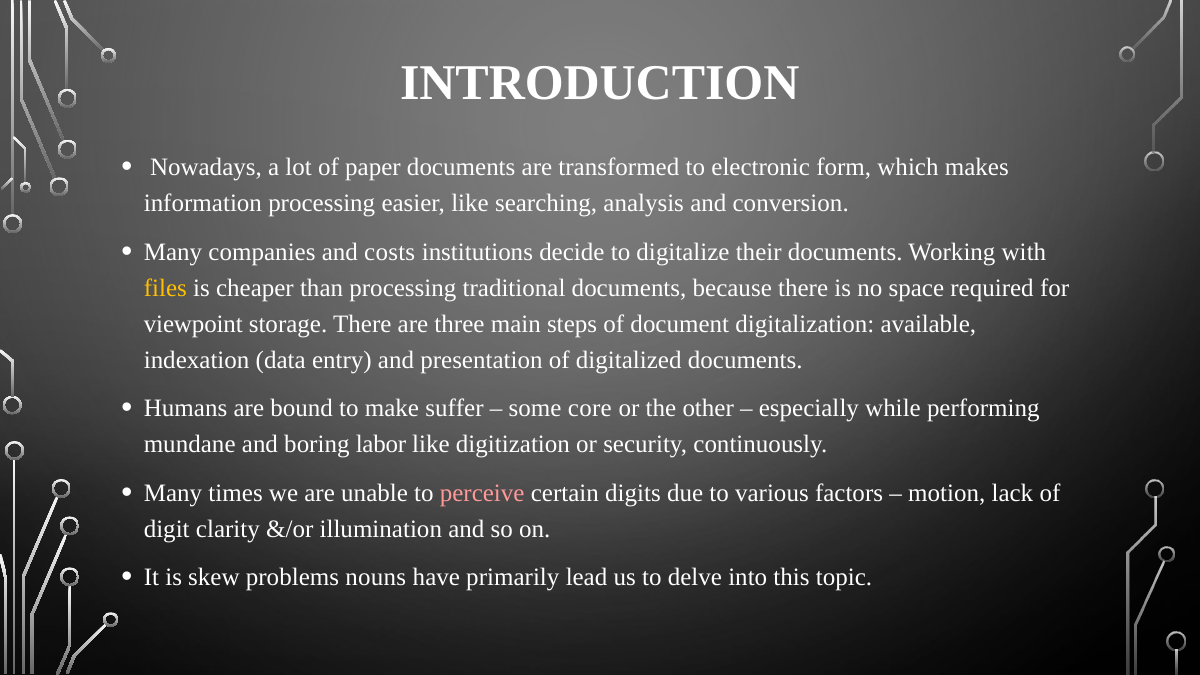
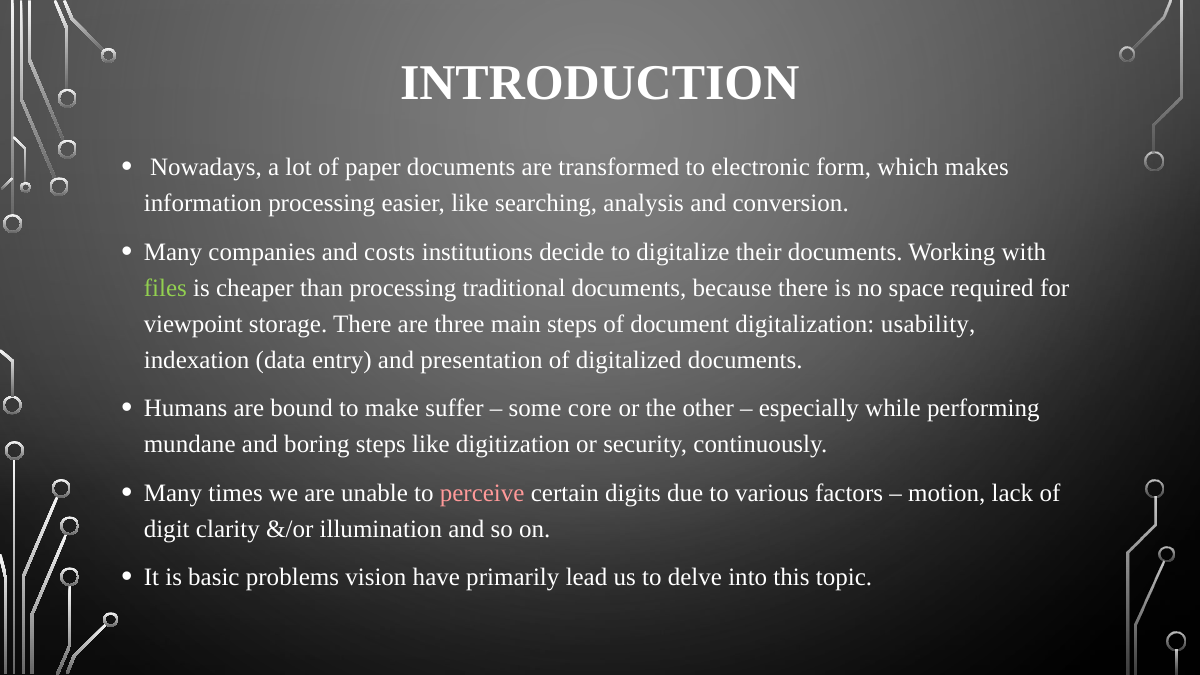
files colour: yellow -> light green (165, 288)
available: available -> usability (928, 324)
boring labor: labor -> steps (381, 445)
skew: skew -> basic (214, 578)
nouns: nouns -> vision (376, 578)
